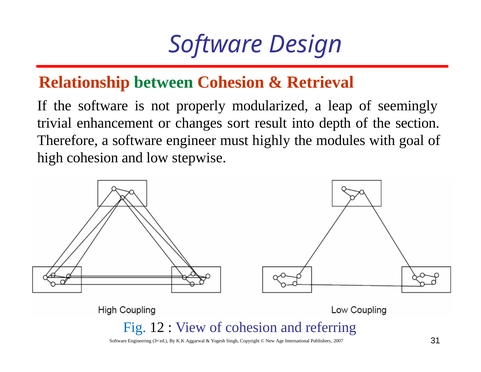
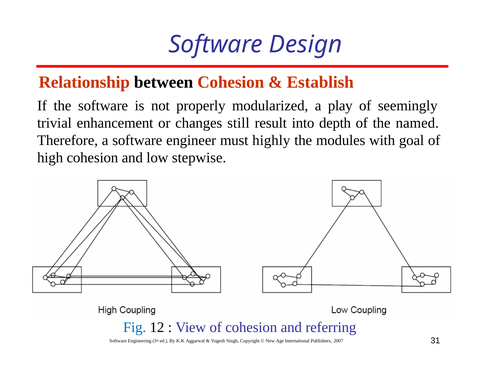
between colour: green -> black (164, 82)
Retrieval: Retrieval -> Establish (320, 82)
leap: leap -> play (340, 105)
sort: sort -> still (238, 123)
section: section -> named (417, 123)
